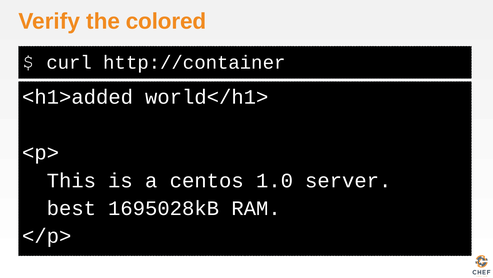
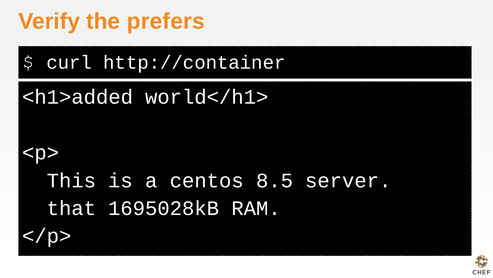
colored: colored -> prefers (166, 21)
1.0: 1.0 -> 8.5 (275, 180)
best: best -> that (71, 208)
